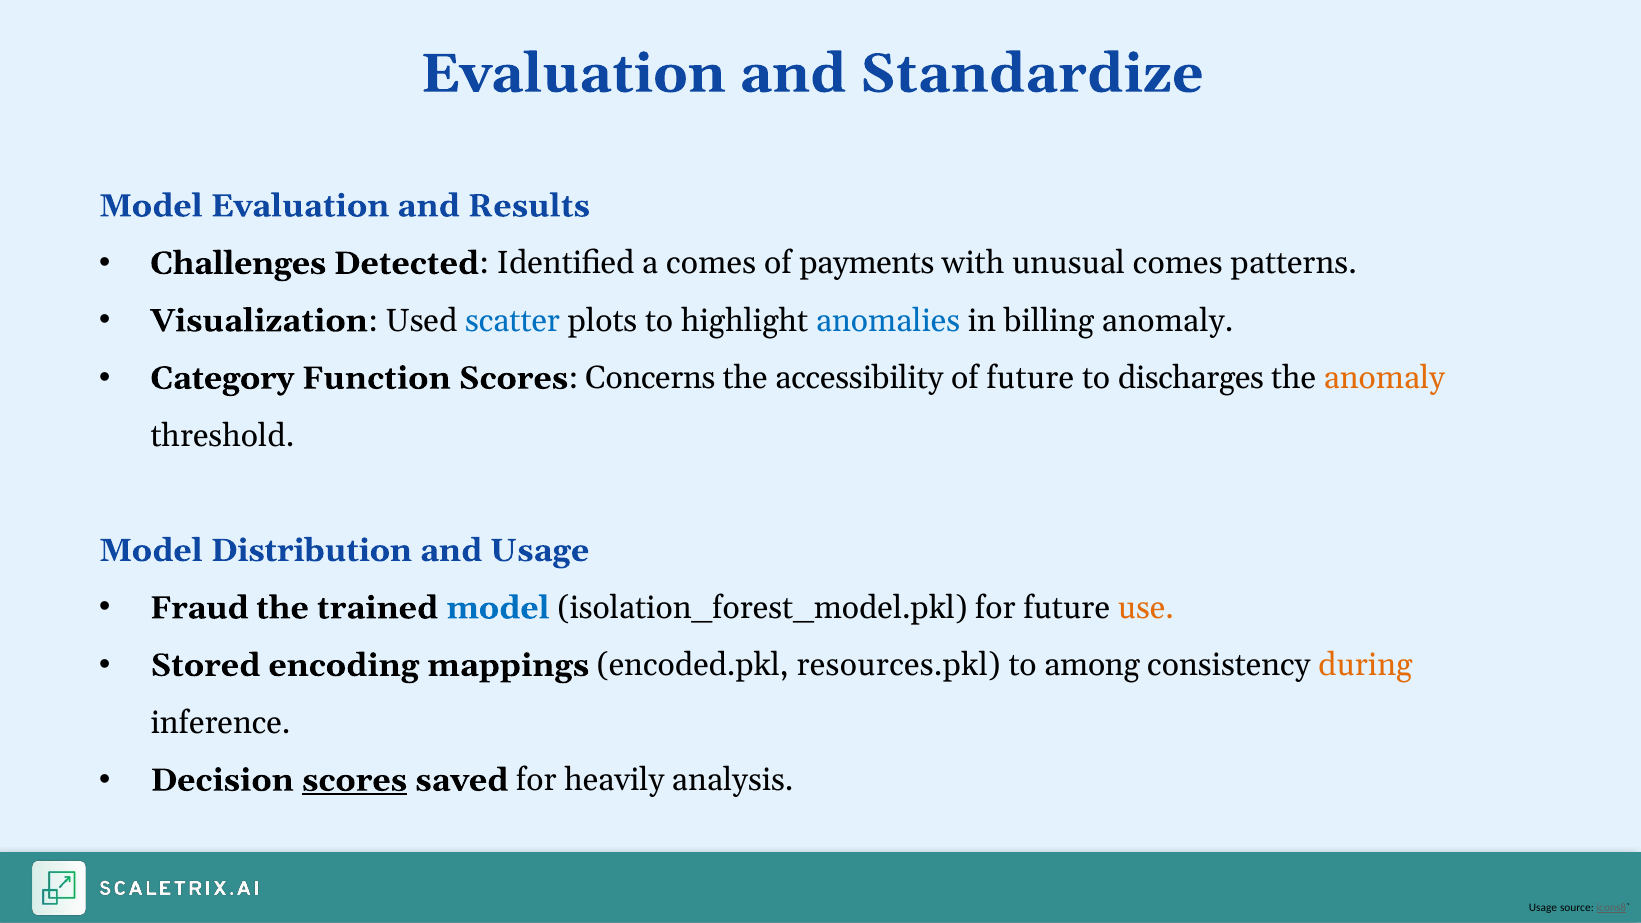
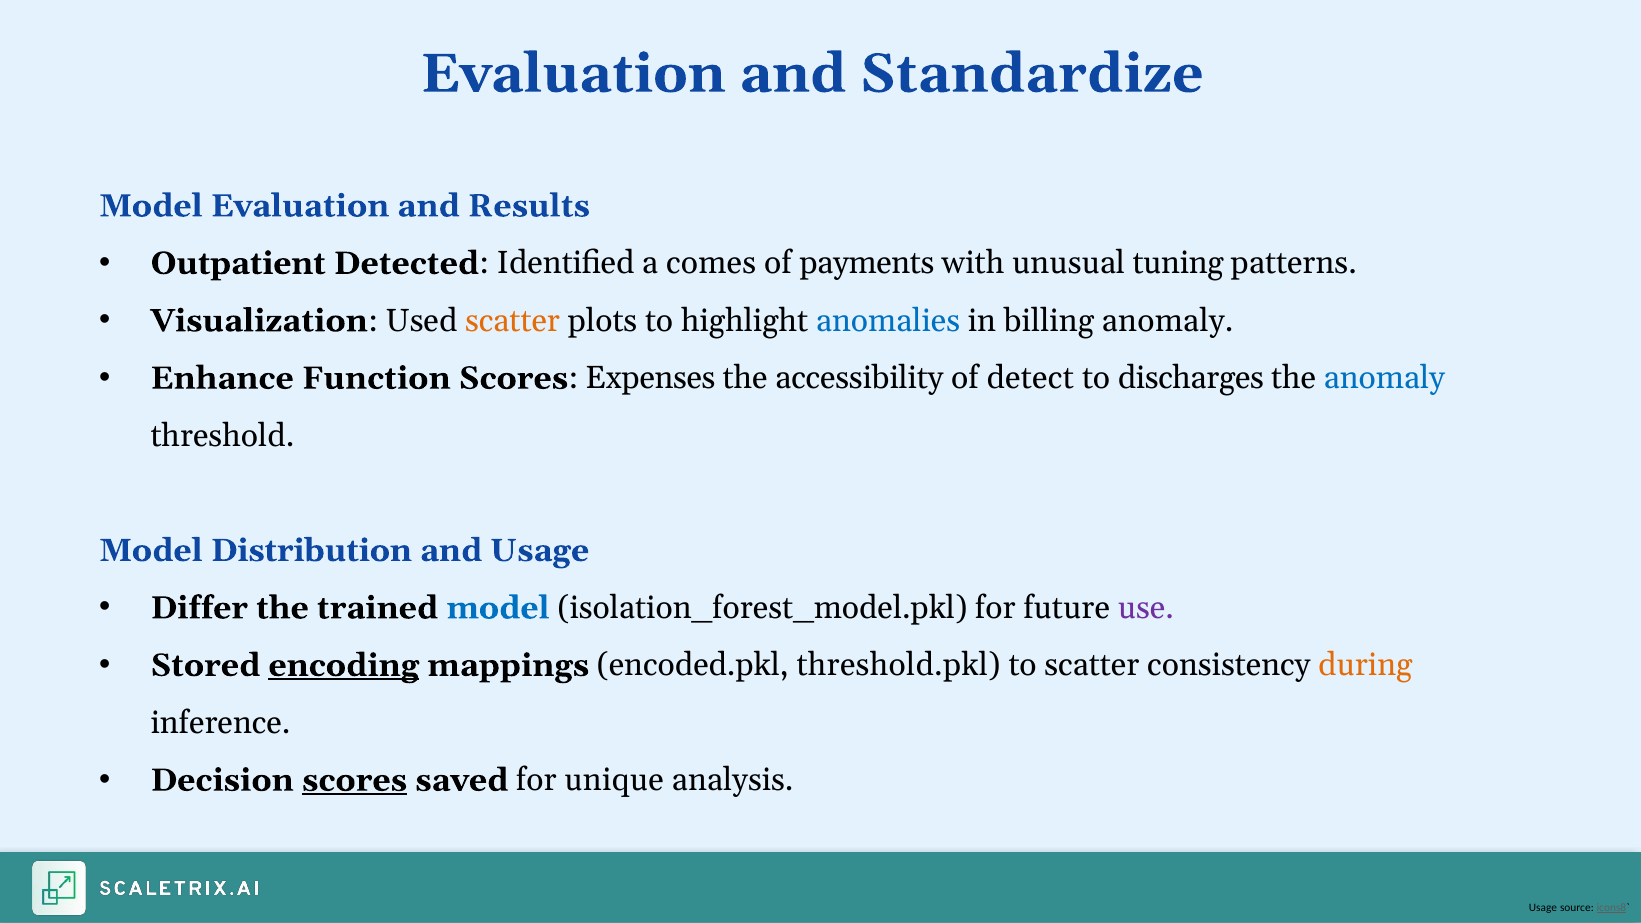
Challenges: Challenges -> Outpatient (238, 263)
unusual comes: comes -> tuning (1178, 263)
scatter colour: blue -> orange (513, 321)
Category: Category -> Enhance (222, 378)
Concerns: Concerns -> Expenses (650, 378)
of future: future -> detect (1030, 378)
anomaly colour: orange -> blue (1384, 378)
Fraud: Fraud -> Differ (199, 608)
use colour: orange -> purple (1146, 608)
encoding underline: none -> present (344, 665)
resources.pkl: resources.pkl -> threshold.pkl (898, 665)
to among: among -> scatter (1092, 665)
heavily: heavily -> unique (614, 780)
